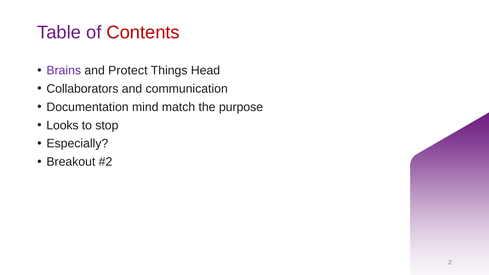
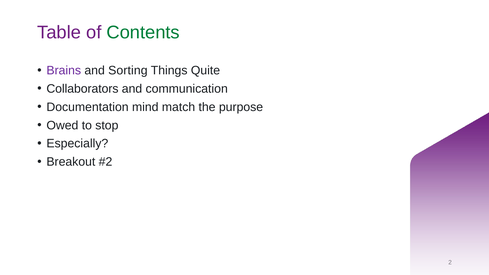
Contents colour: red -> green (143, 32)
Protect: Protect -> Sorting (128, 70)
Head: Head -> Quite (205, 70)
Looks: Looks -> Owed (62, 125)
